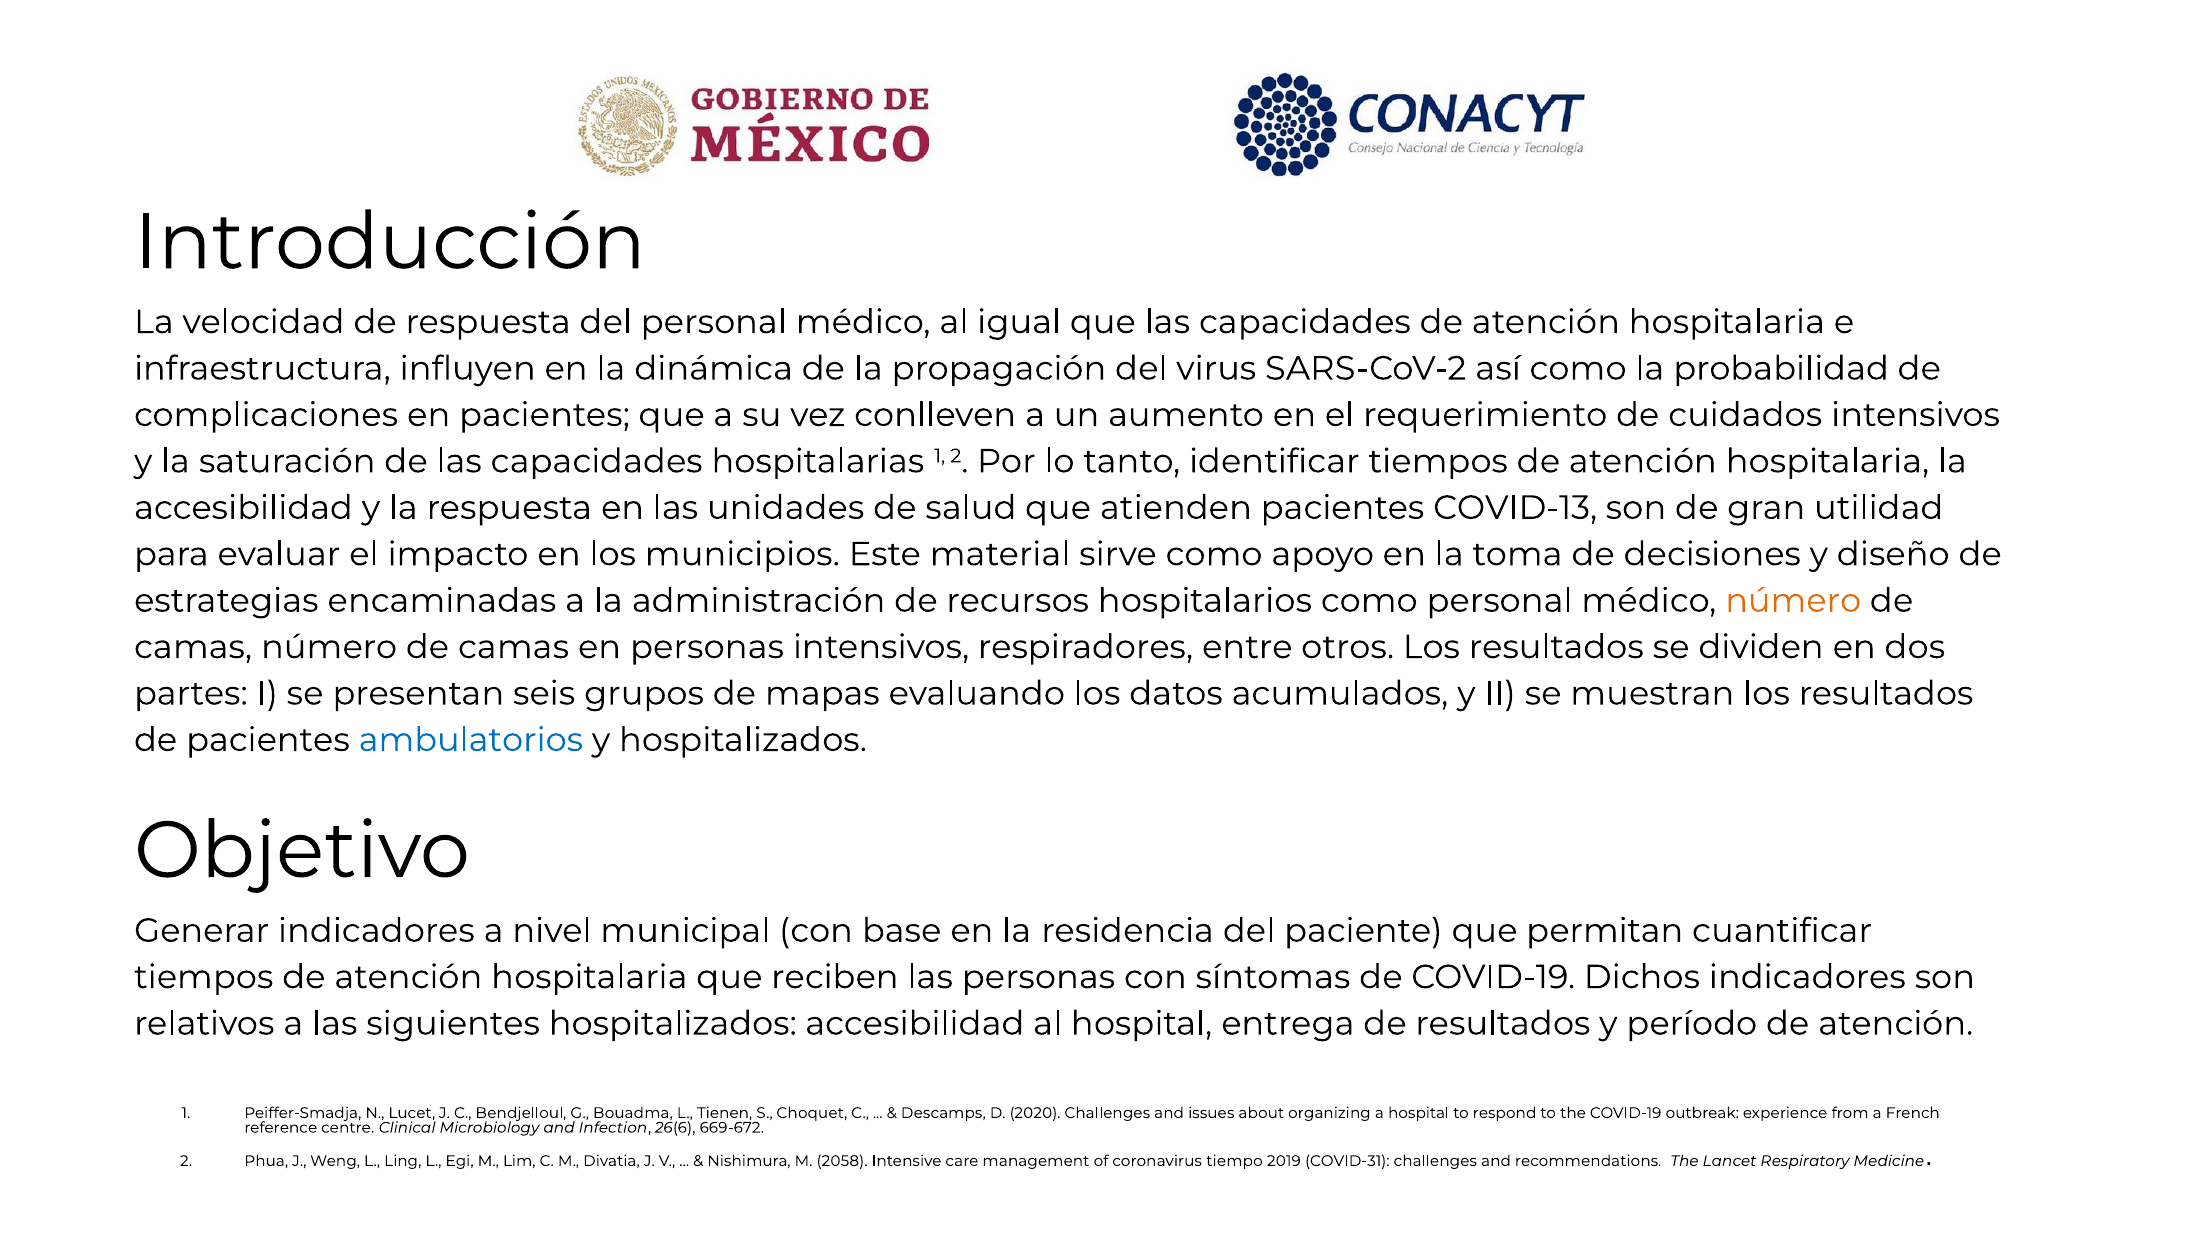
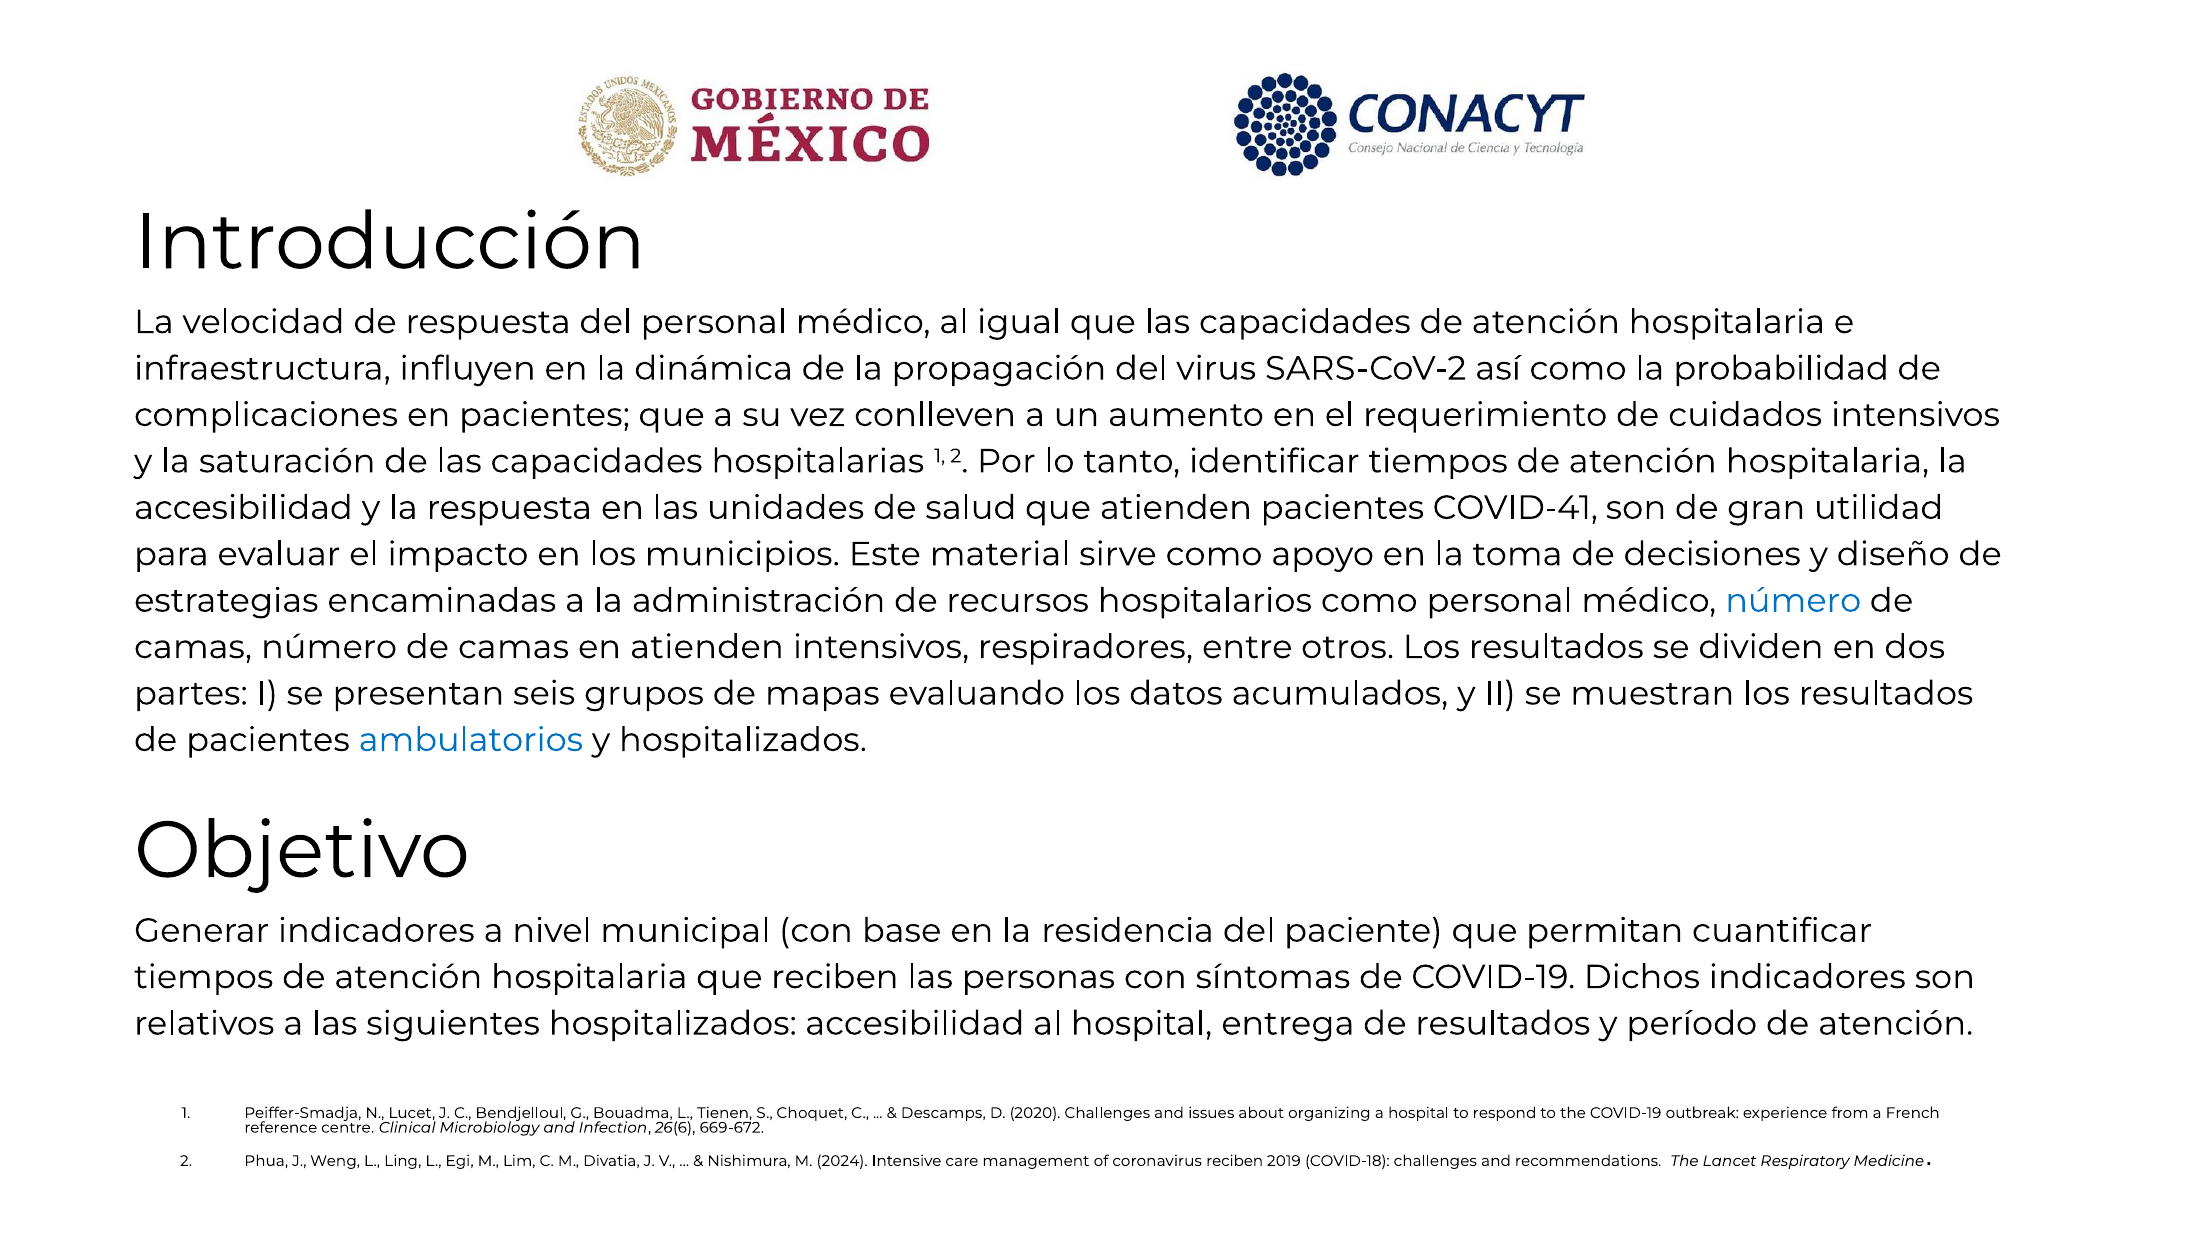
COVID-13: COVID-13 -> COVID-41 (1515, 508)
número colour: orange -> blue (1793, 601)
en personas: personas -> atienden (707, 647)
2058: 2058 -> 2024 (842, 1161)
coronavirus tiempo: tiempo -> reciben (1235, 1161)
COVID-31: COVID-31 -> COVID-18 (1347, 1161)
